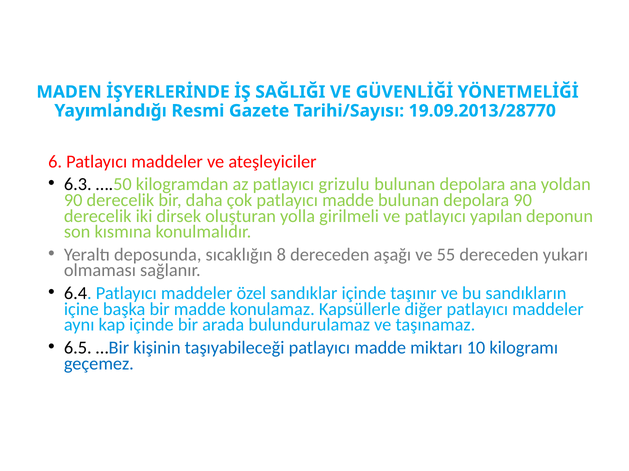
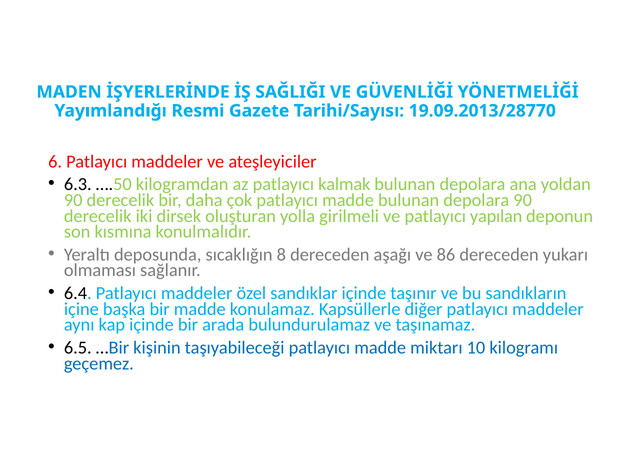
grizulu: grizulu -> kalmak (344, 185)
55: 55 -> 86 (446, 255)
